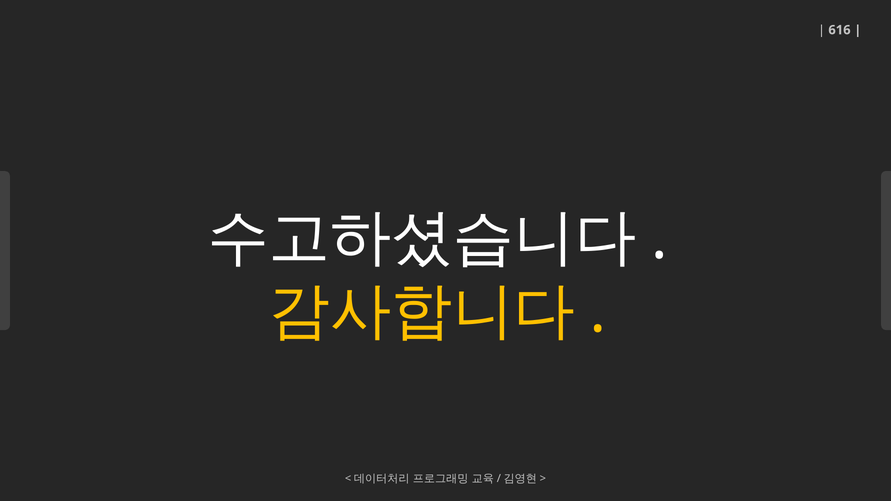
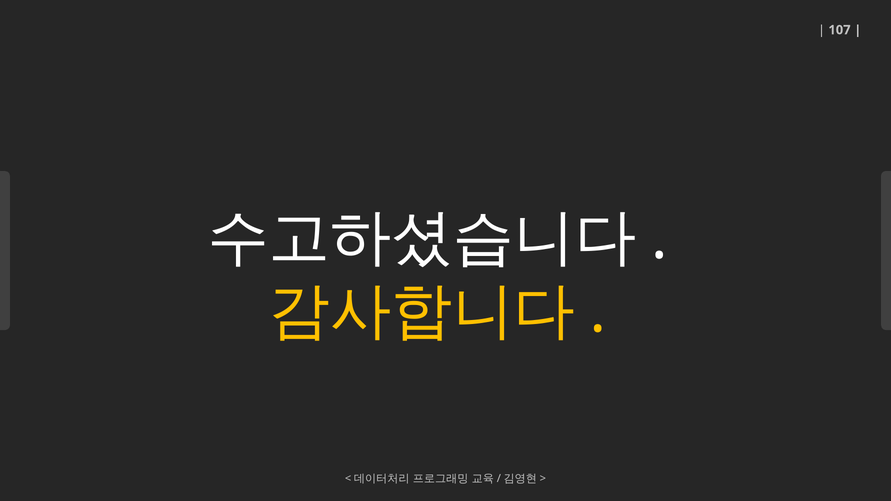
616: 616 -> 107 (839, 30)
